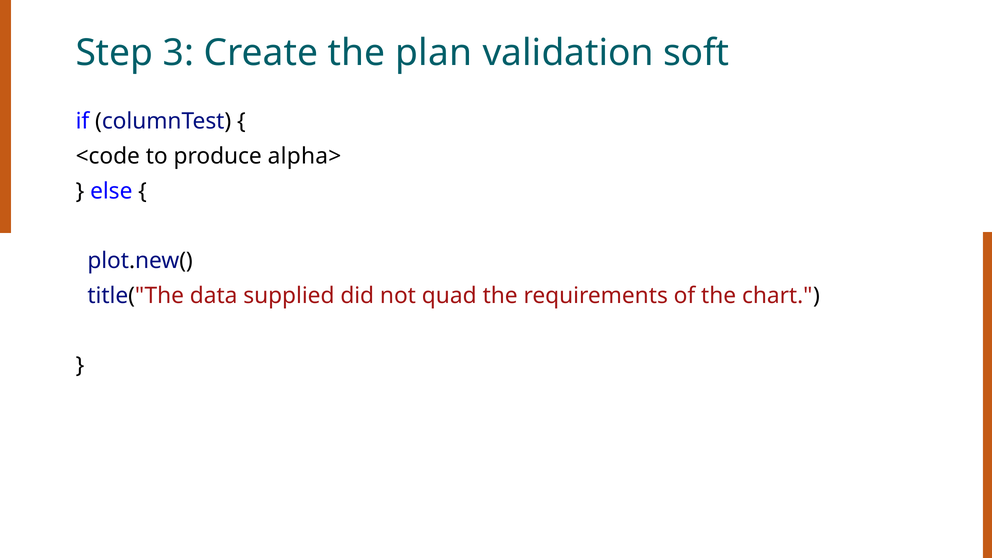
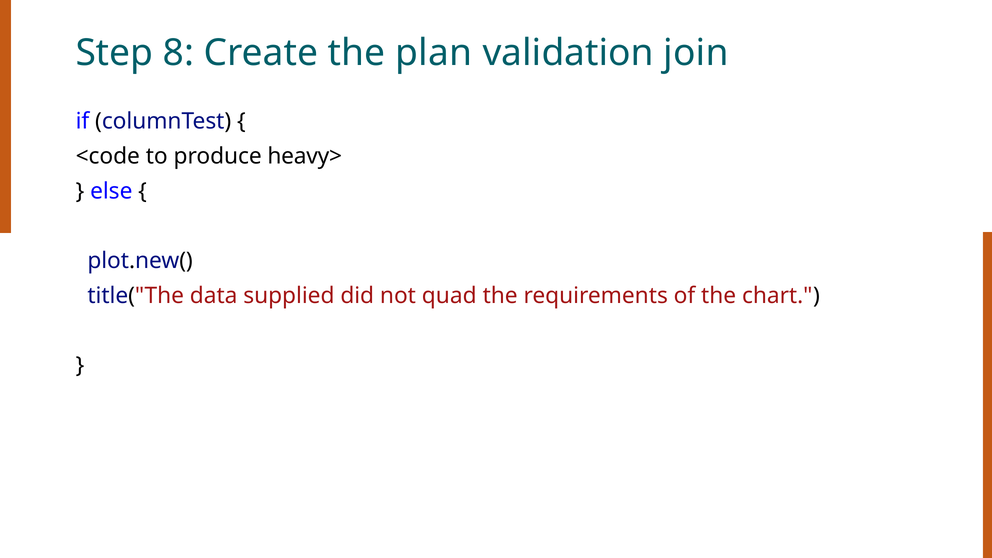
3: 3 -> 8 (178, 53)
soft: soft -> join (696, 53)
alpha>: alpha> -> heavy> (305, 156)
